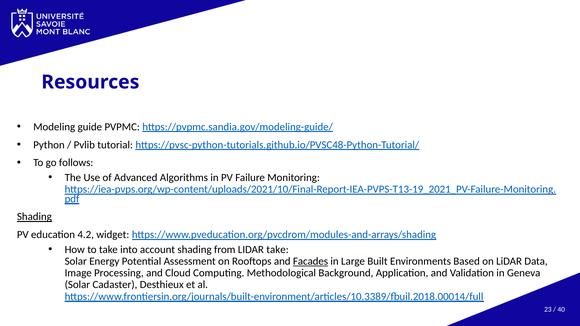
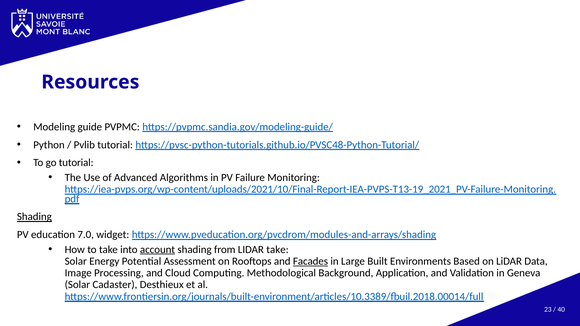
go follows: follows -> tutorial (76, 163)
4.2: 4.2 -> 7.0 (86, 235)
account underline: none -> present (158, 250)
